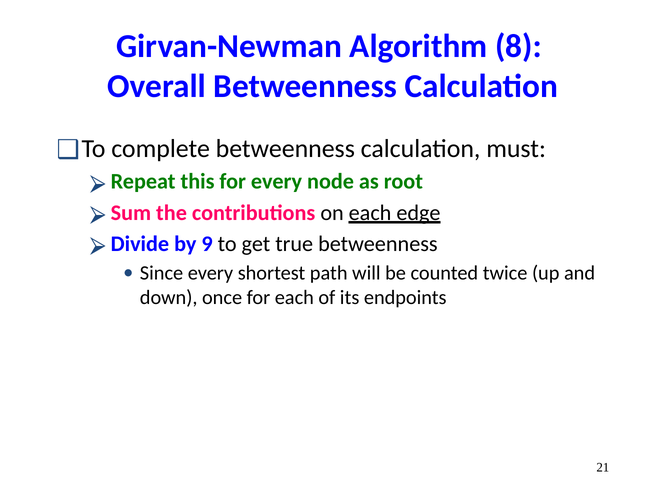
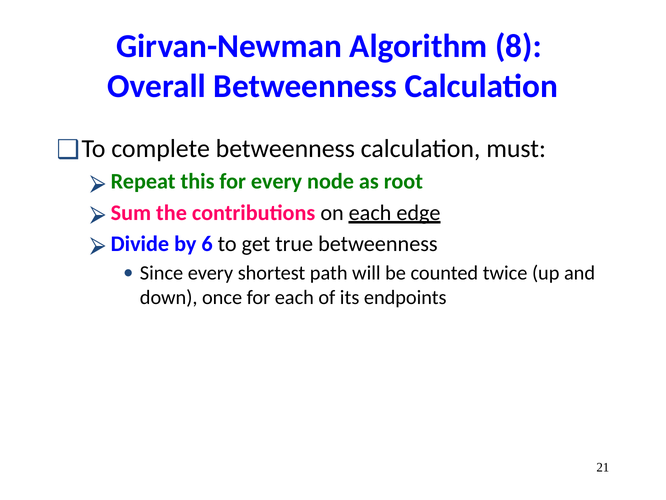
9: 9 -> 6 (207, 244)
